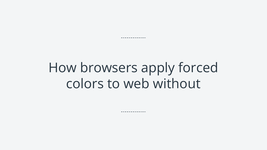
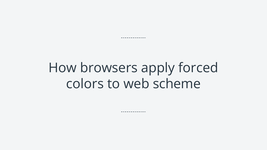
without: without -> scheme (177, 84)
